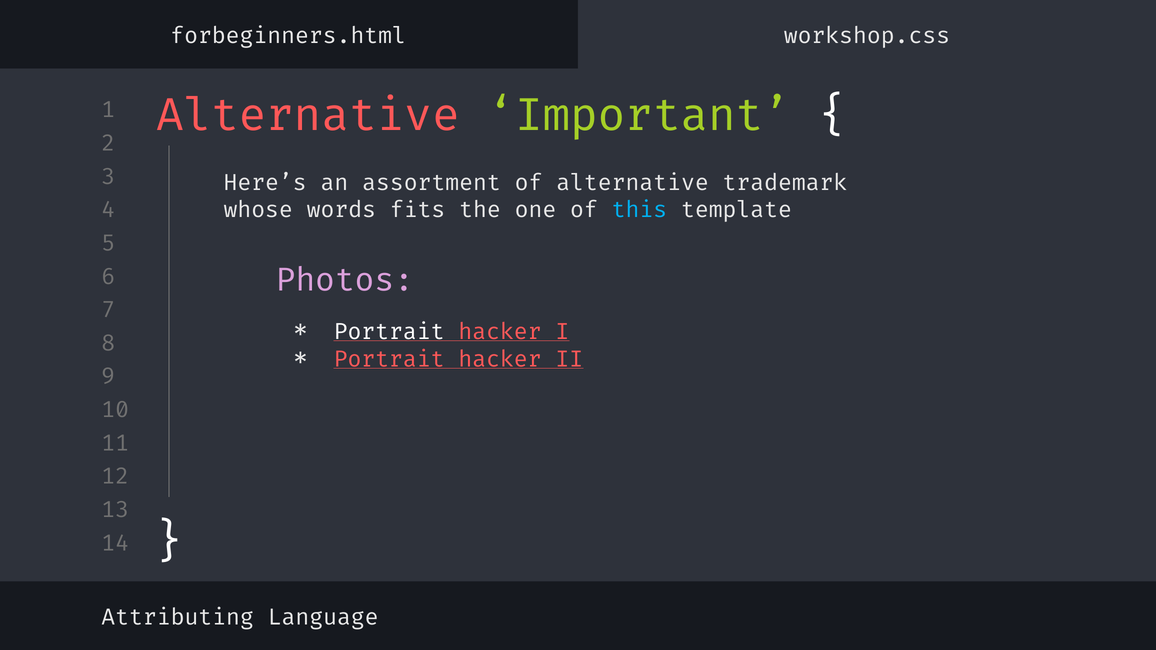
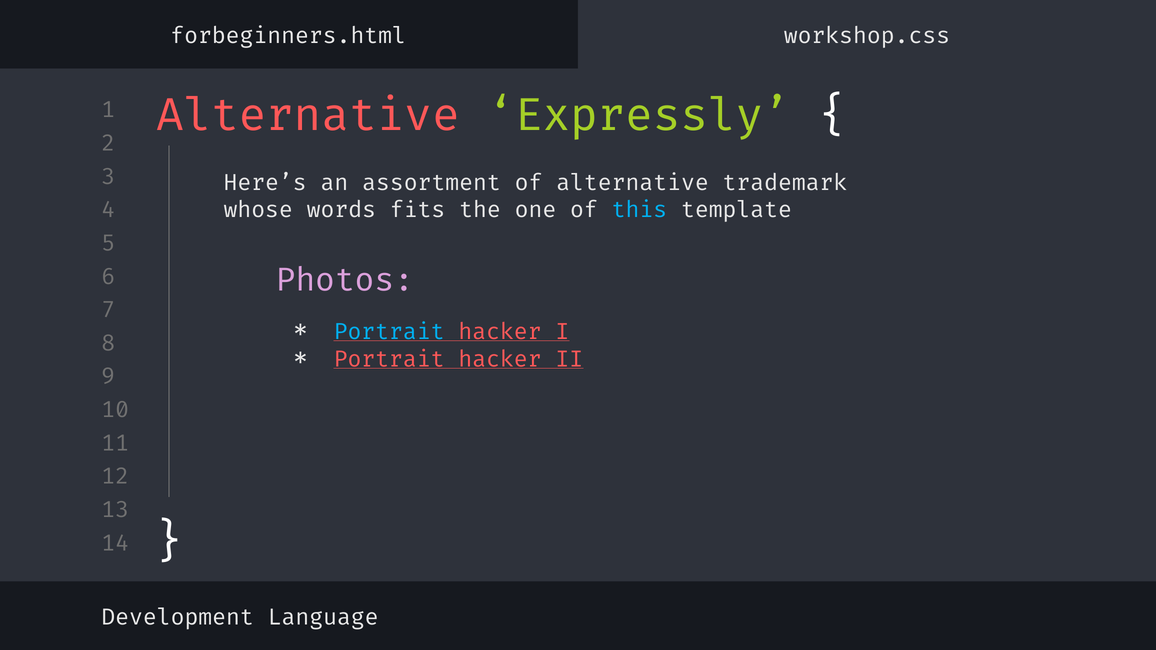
Important: Important -> Expressly (639, 115)
Portrait colour: white -> light blue (389, 332)
Attributing: Attributing -> Development (178, 618)
